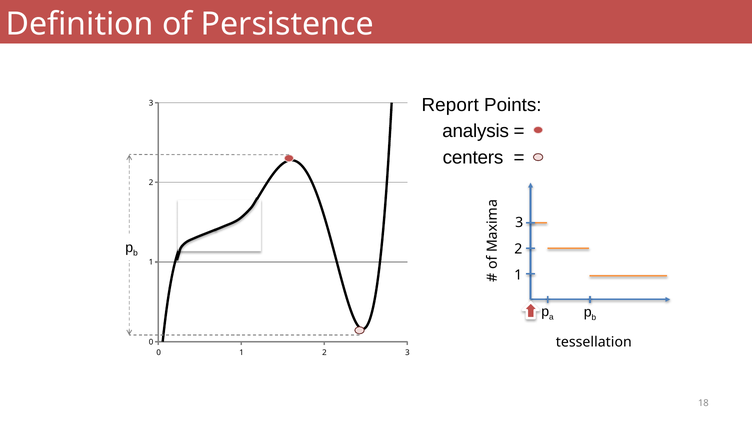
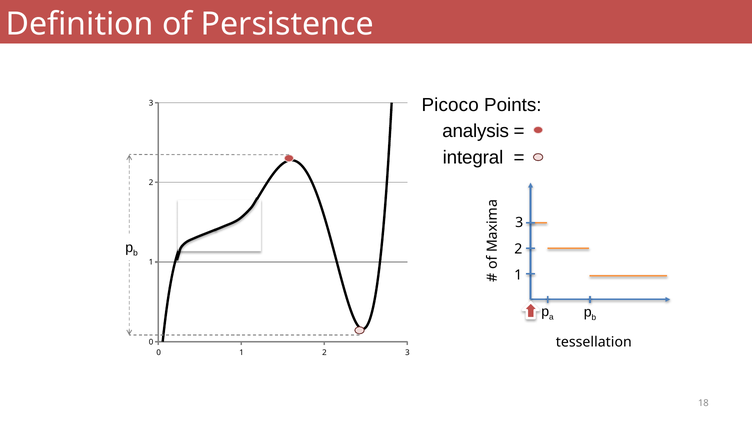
Report: Report -> Picoco (450, 105)
centers: centers -> integral (473, 158)
